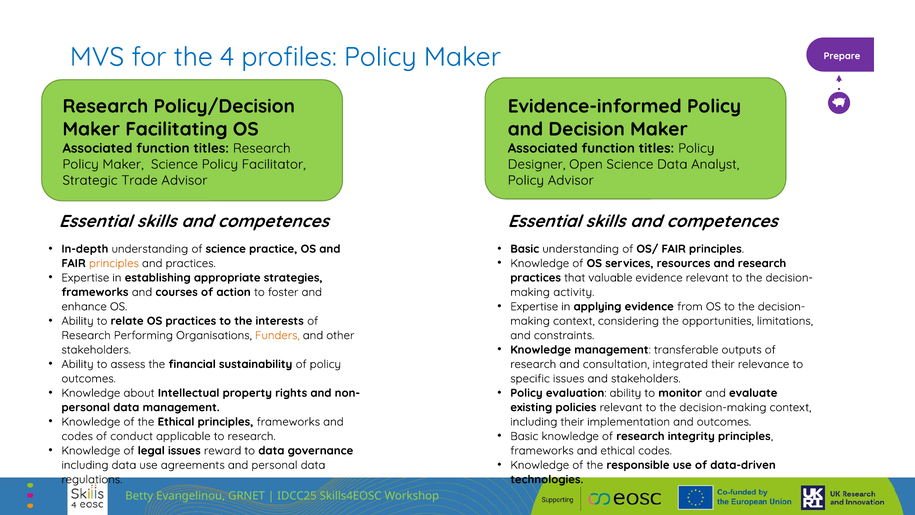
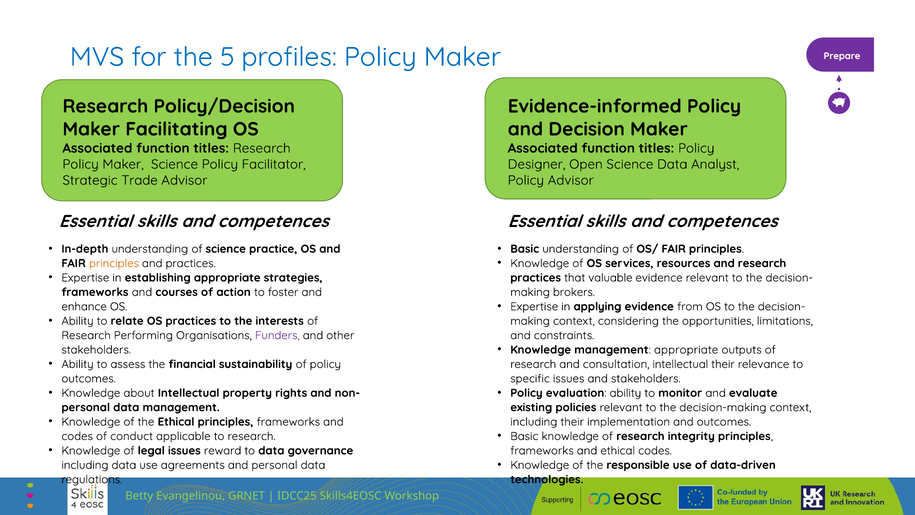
4: 4 -> 5 (227, 57)
activity: activity -> brokers (574, 292)
Funders colour: orange -> purple (277, 335)
management transferable: transferable -> appropriate (686, 350)
consultation integrated: integrated -> intellectual (680, 364)
